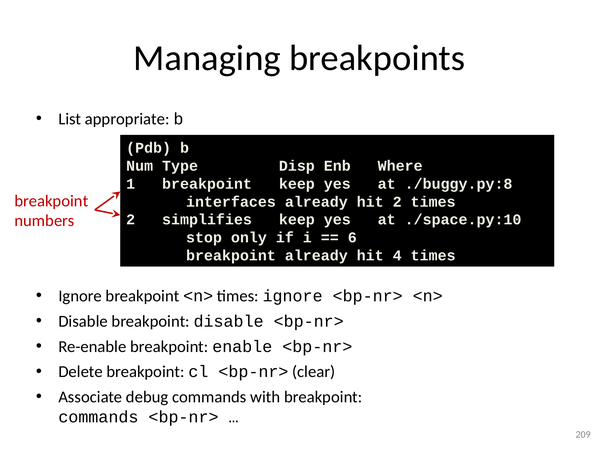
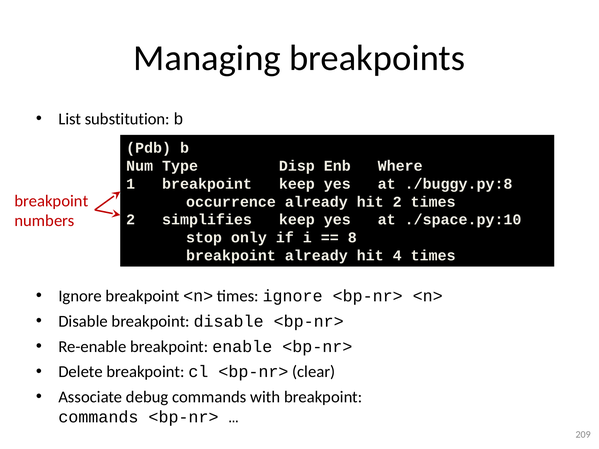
appropriate: appropriate -> substitution (127, 119)
interfaces: interfaces -> occurrence (231, 202)
6: 6 -> 8 (352, 238)
